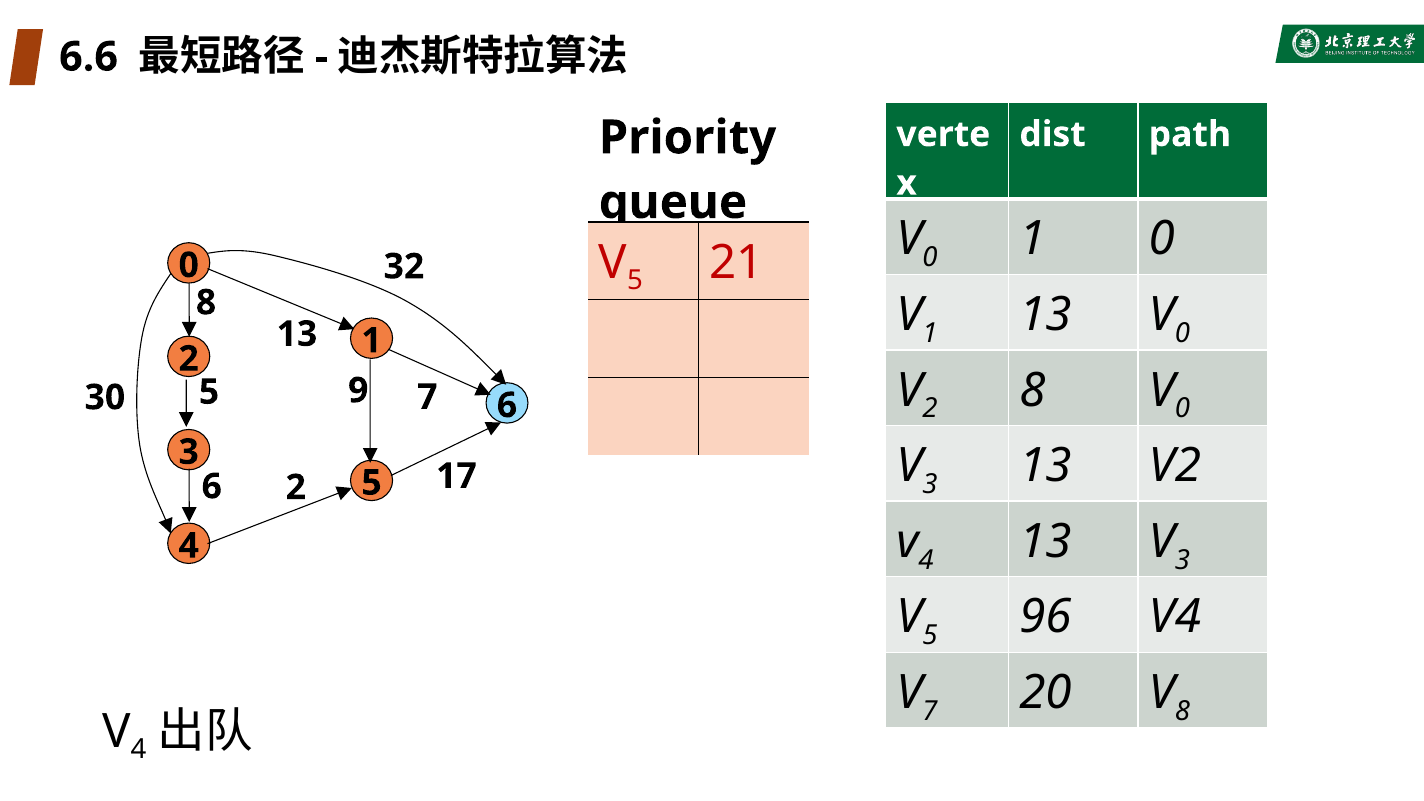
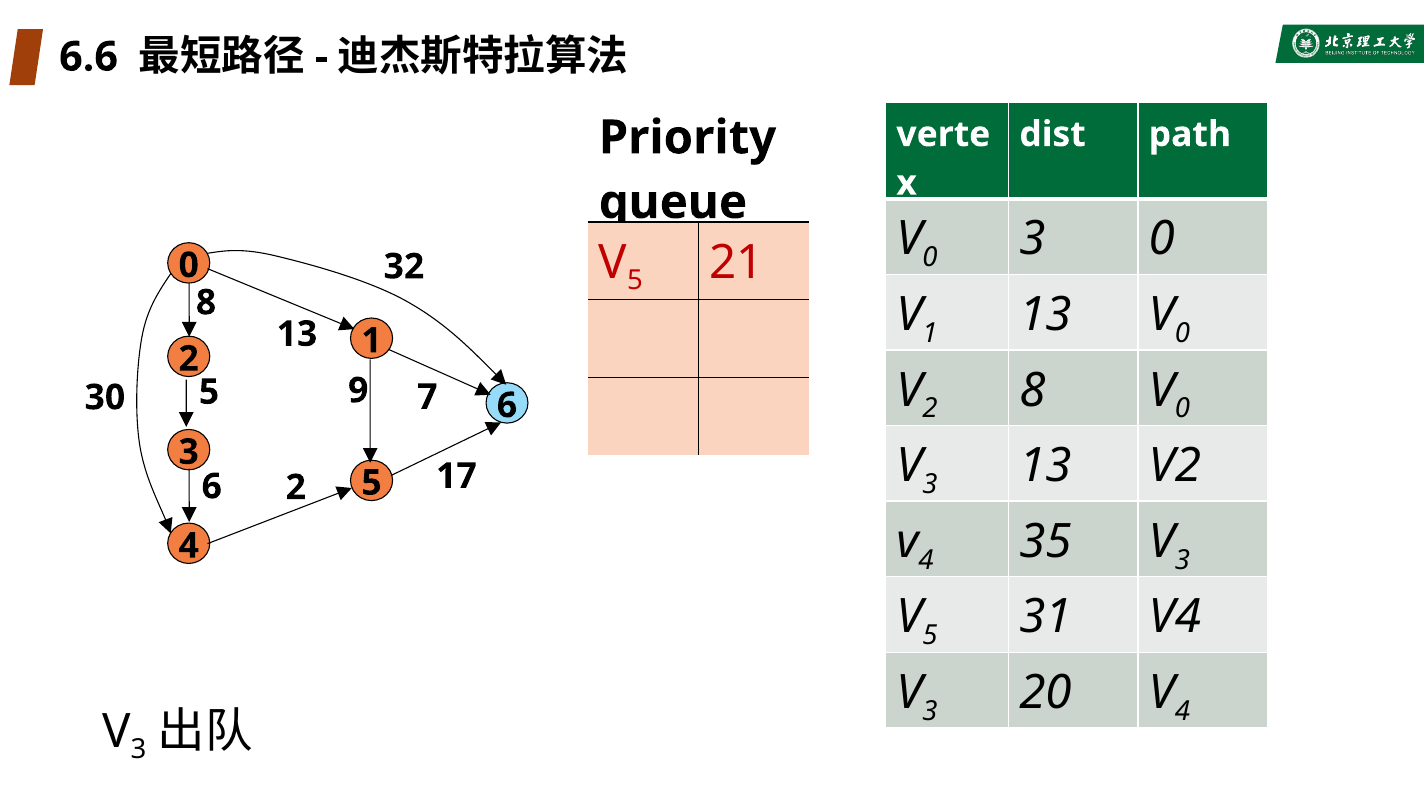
1: 1 -> 3 (1032, 239)
13: 13 -> 35 (1045, 541)
96: 96 -> 31 (1045, 617)
7: 7 -> 3 (930, 711)
8: 8 -> 4 (1182, 711)
4: 4 -> 3 (138, 750)
